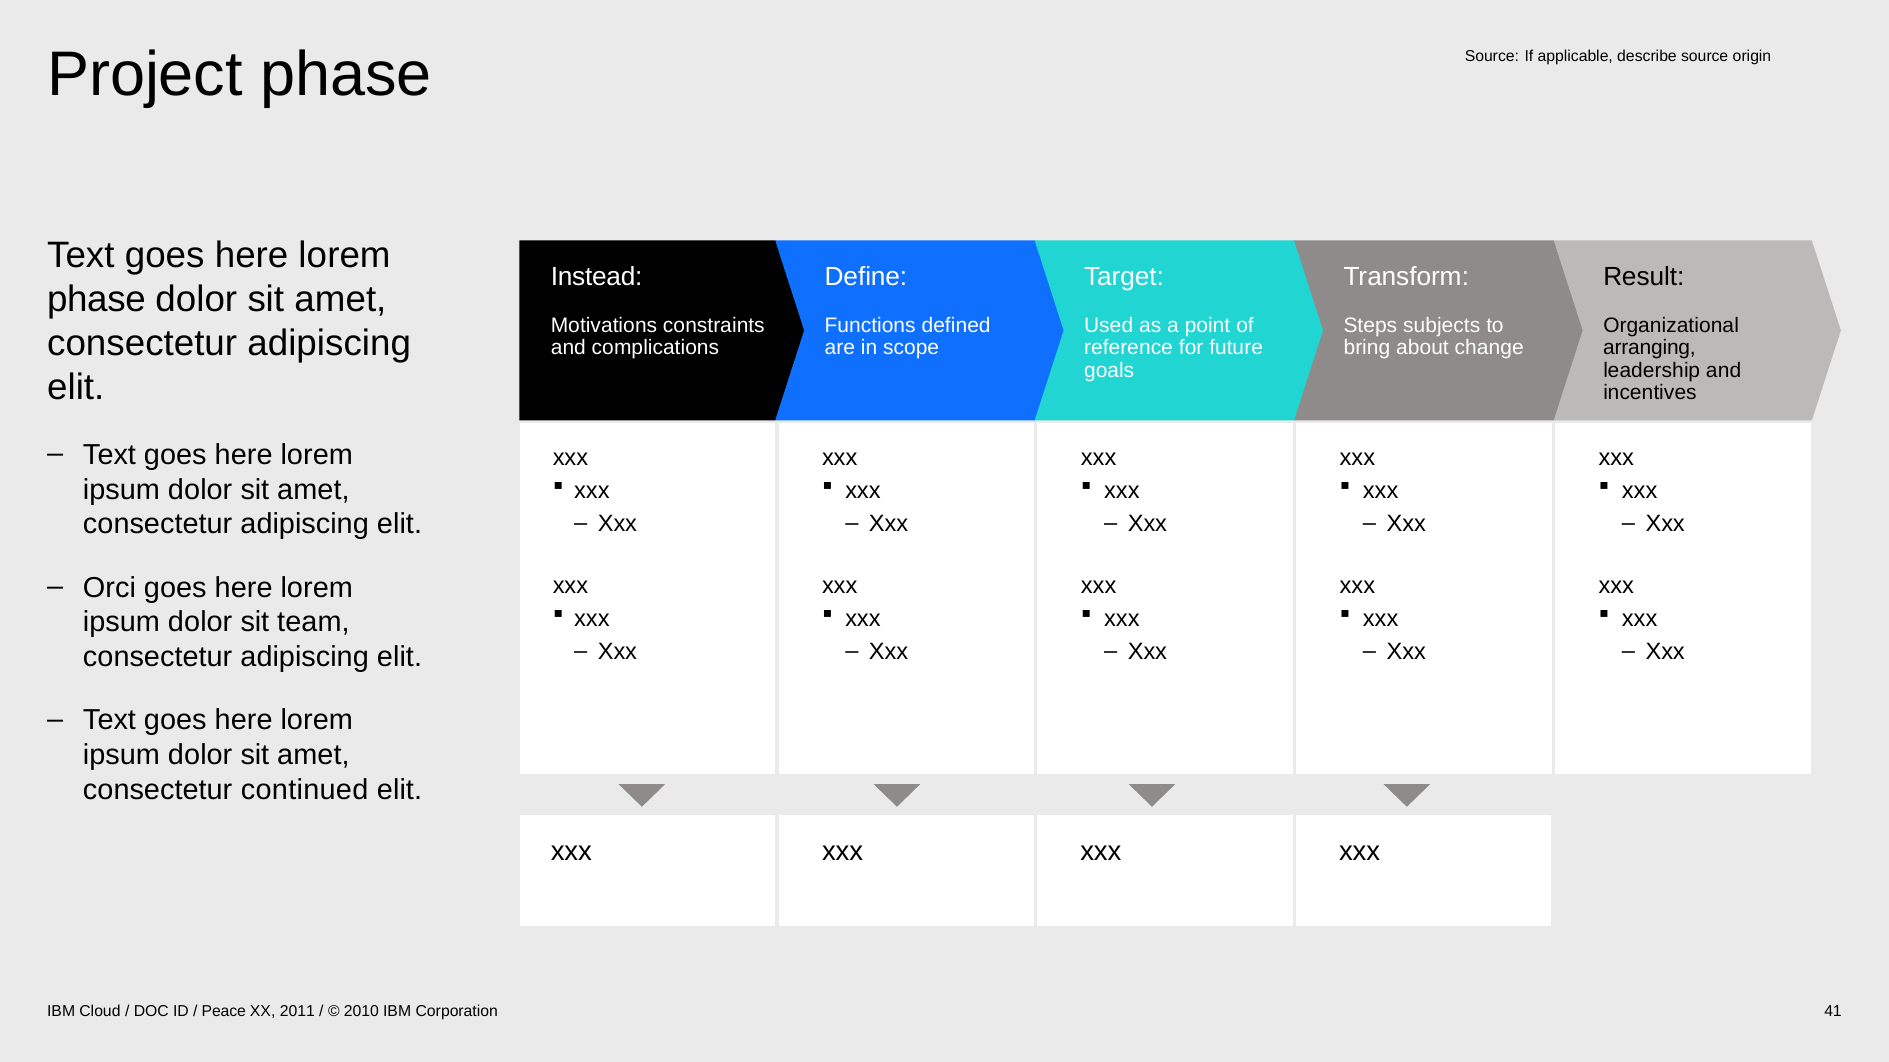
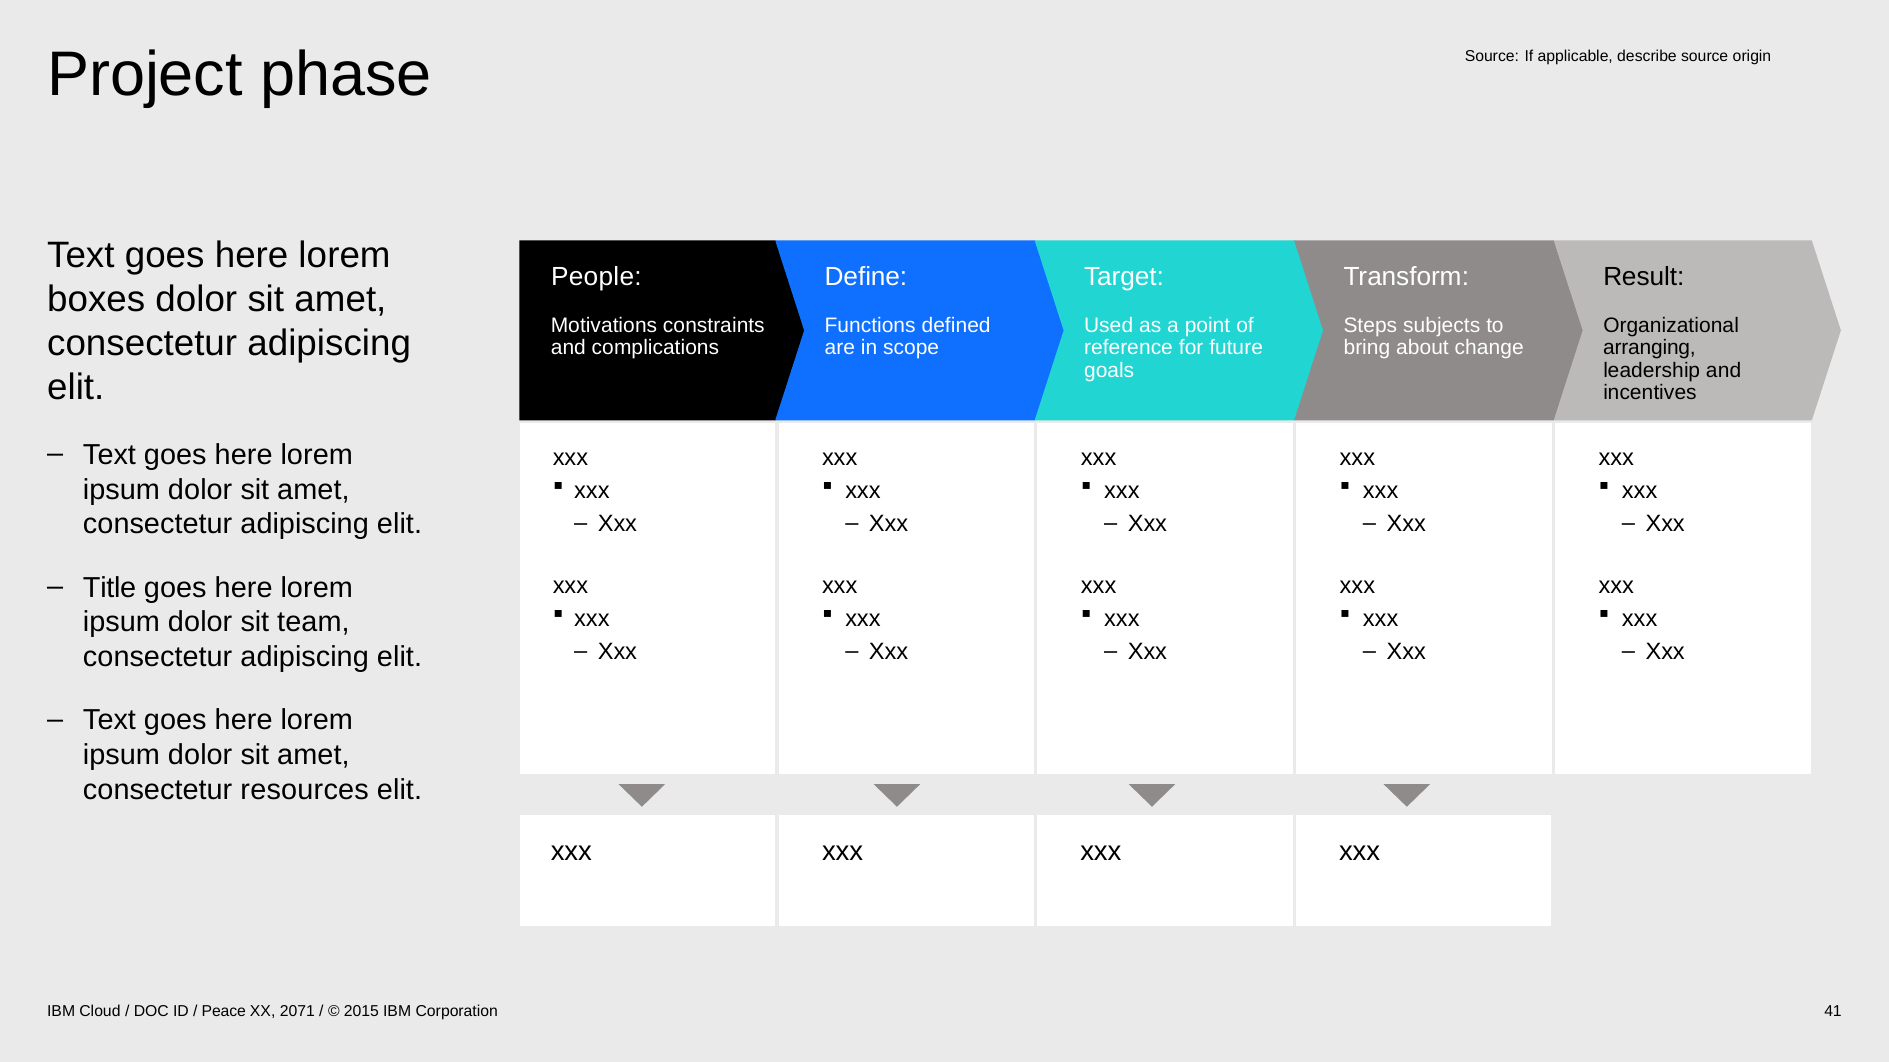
Instead: Instead -> People (596, 277)
phase: phase -> boxes (96, 299)
Orci: Orci -> Title (110, 588)
continued: continued -> resources (305, 790)
2011: 2011 -> 2071 (297, 1012)
2010: 2010 -> 2015 (361, 1012)
